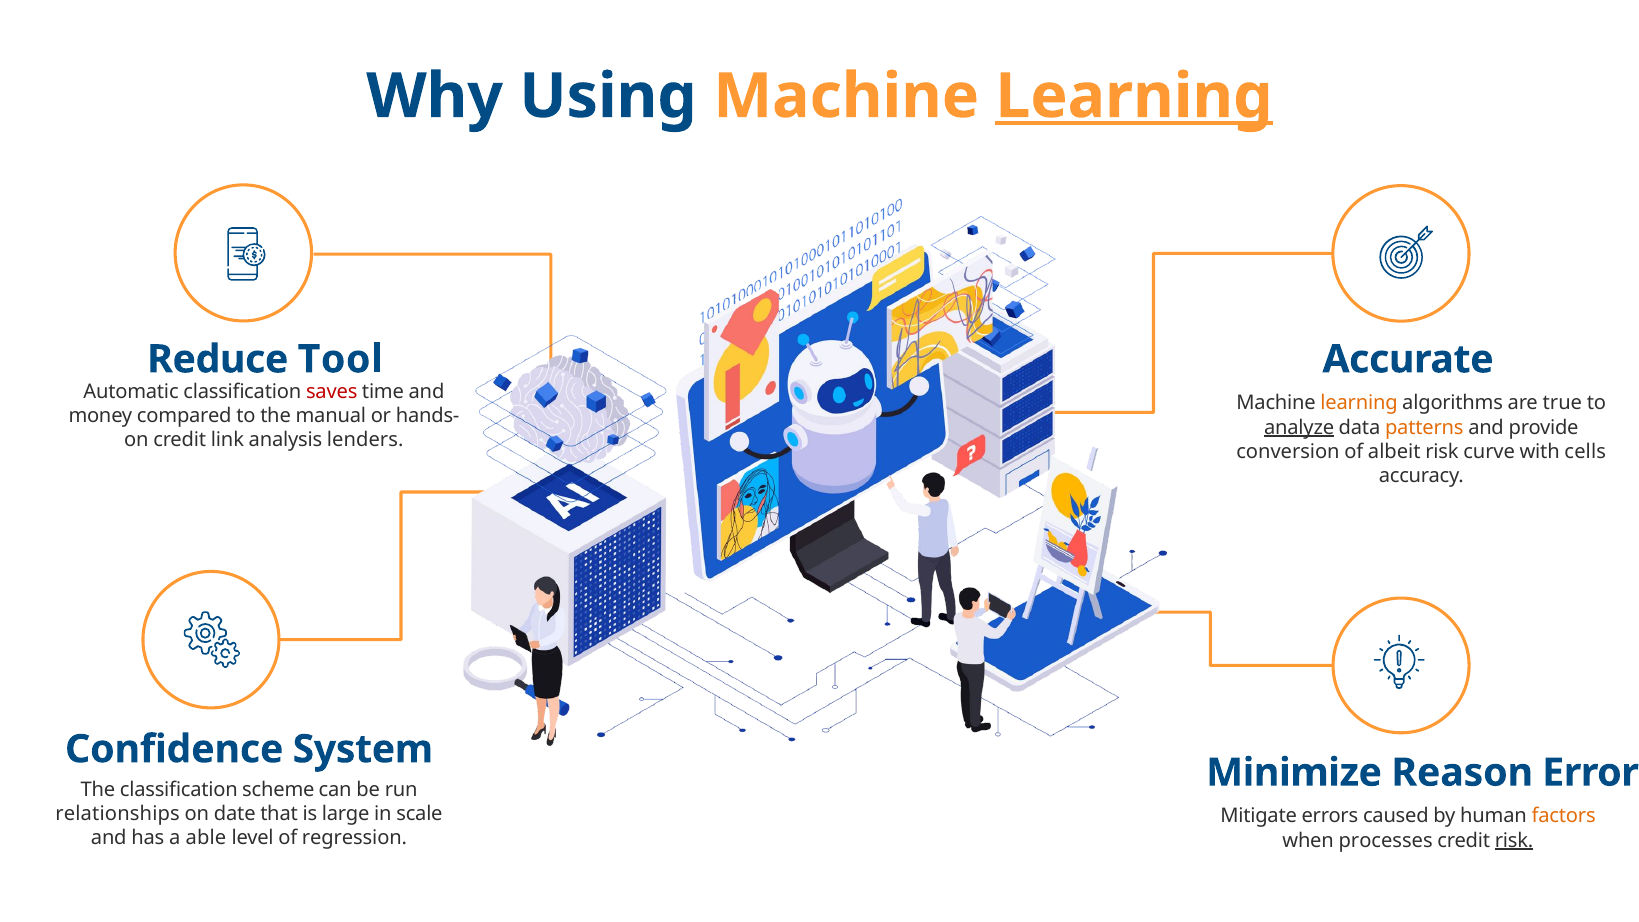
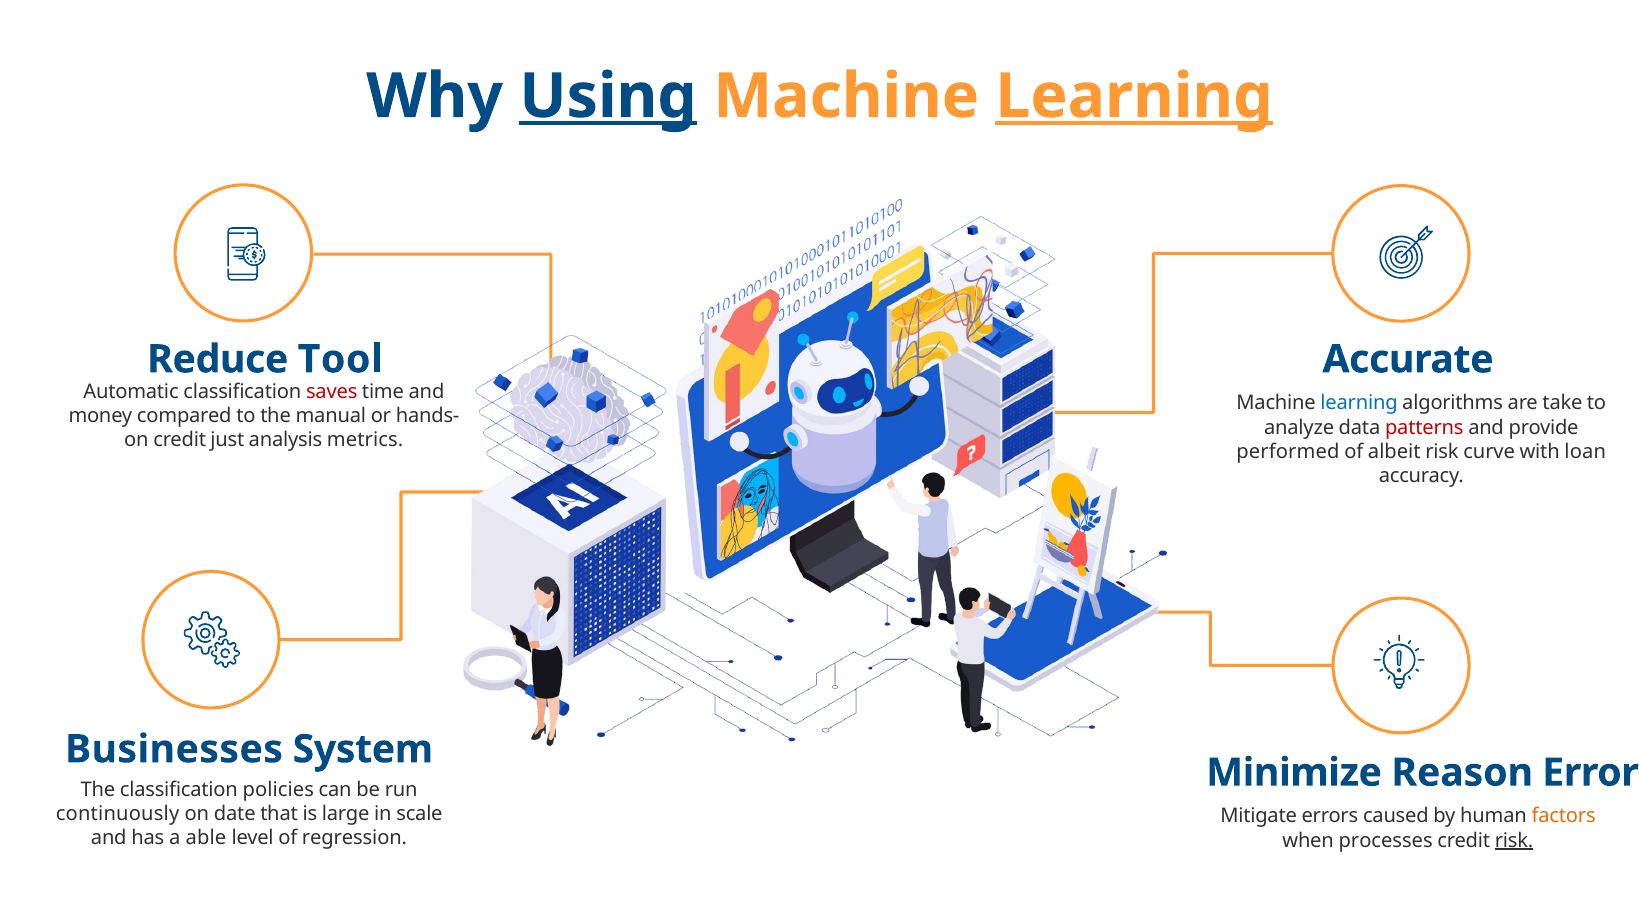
Using underline: none -> present (608, 96)
learning colour: orange -> blue (1359, 403)
true: true -> take (1562, 403)
analyze underline: present -> none (1299, 427)
patterns colour: orange -> red (1424, 427)
link: link -> just (227, 440)
lenders: lenders -> metrics (365, 440)
conversion: conversion -> performed (1288, 452)
cells: cells -> loan (1585, 452)
Confidence: Confidence -> Businesses (174, 749)
scheme: scheme -> policies (278, 790)
relationships: relationships -> continuously (118, 814)
